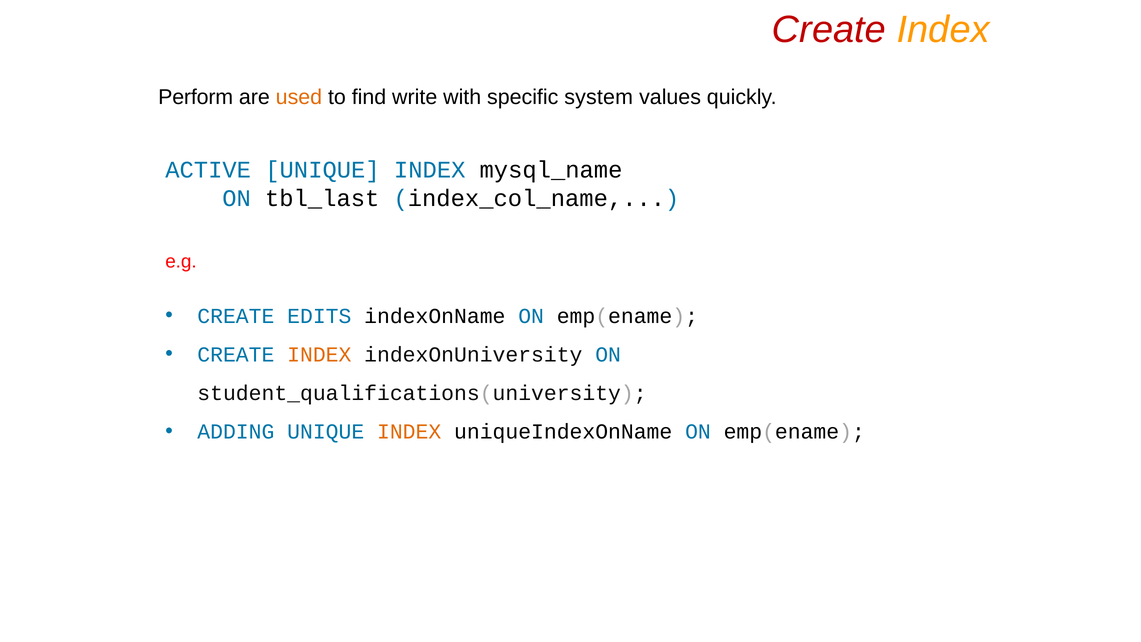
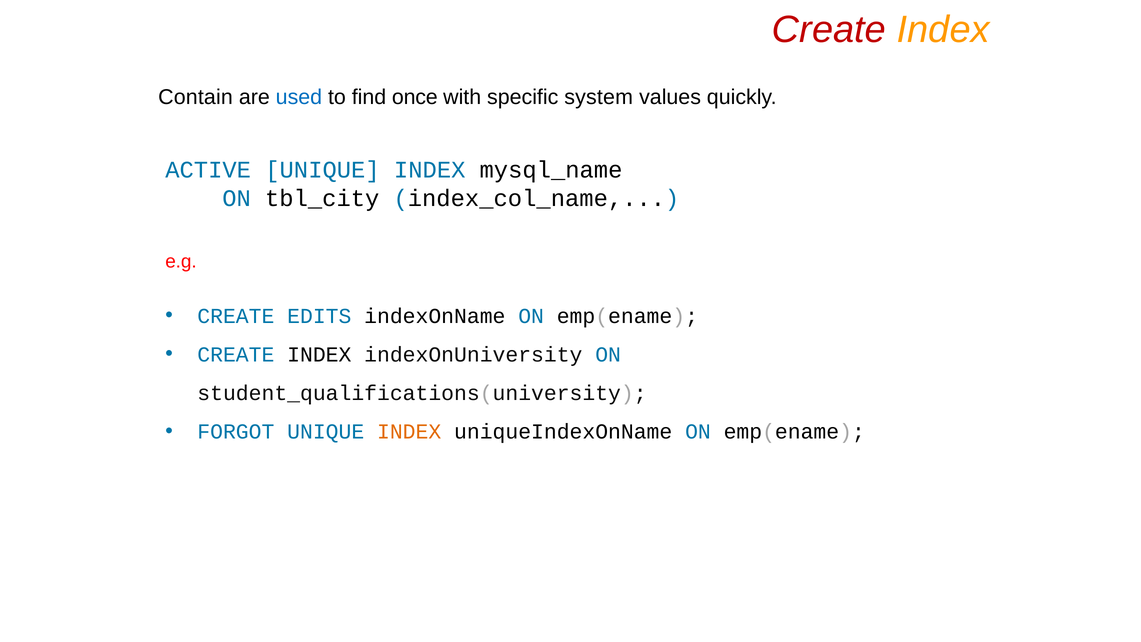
Perform: Perform -> Contain (196, 97)
used colour: orange -> blue (299, 97)
write: write -> once (415, 97)
tbl_last: tbl_last -> tbl_city (322, 198)
INDEX colour: orange -> black (319, 354)
ADDING: ADDING -> FORGOT (236, 431)
